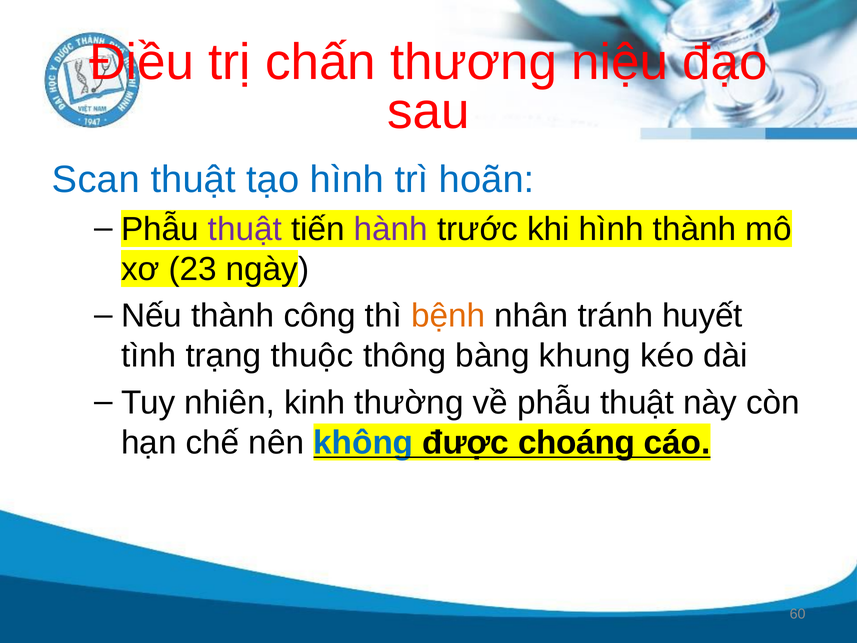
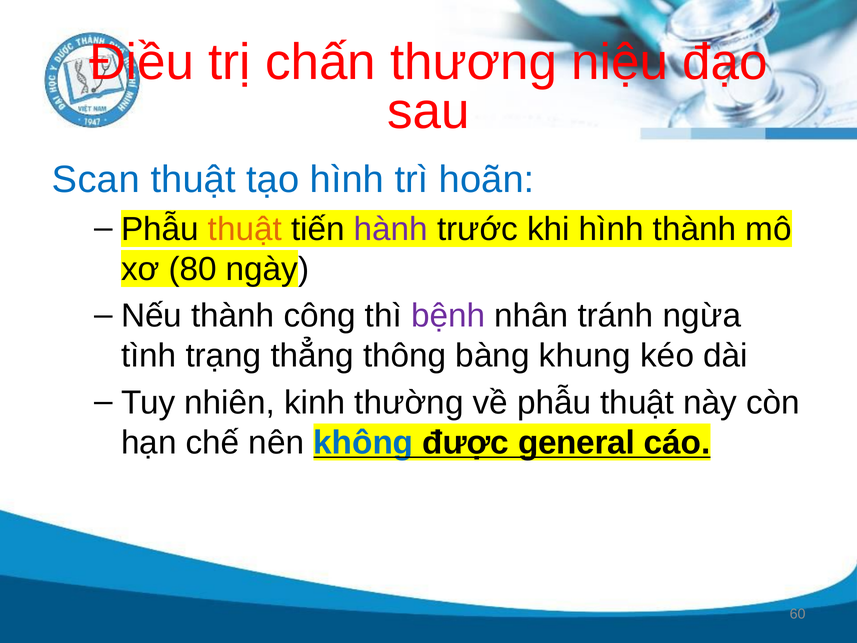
thuật colour: purple -> orange (245, 229)
23: 23 -> 80 (193, 269)
bệnh colour: orange -> purple (448, 316)
huyết: huyết -> ngừa (702, 316)
thuộc: thuộc -> thẳng (312, 356)
choáng: choáng -> general (576, 442)
